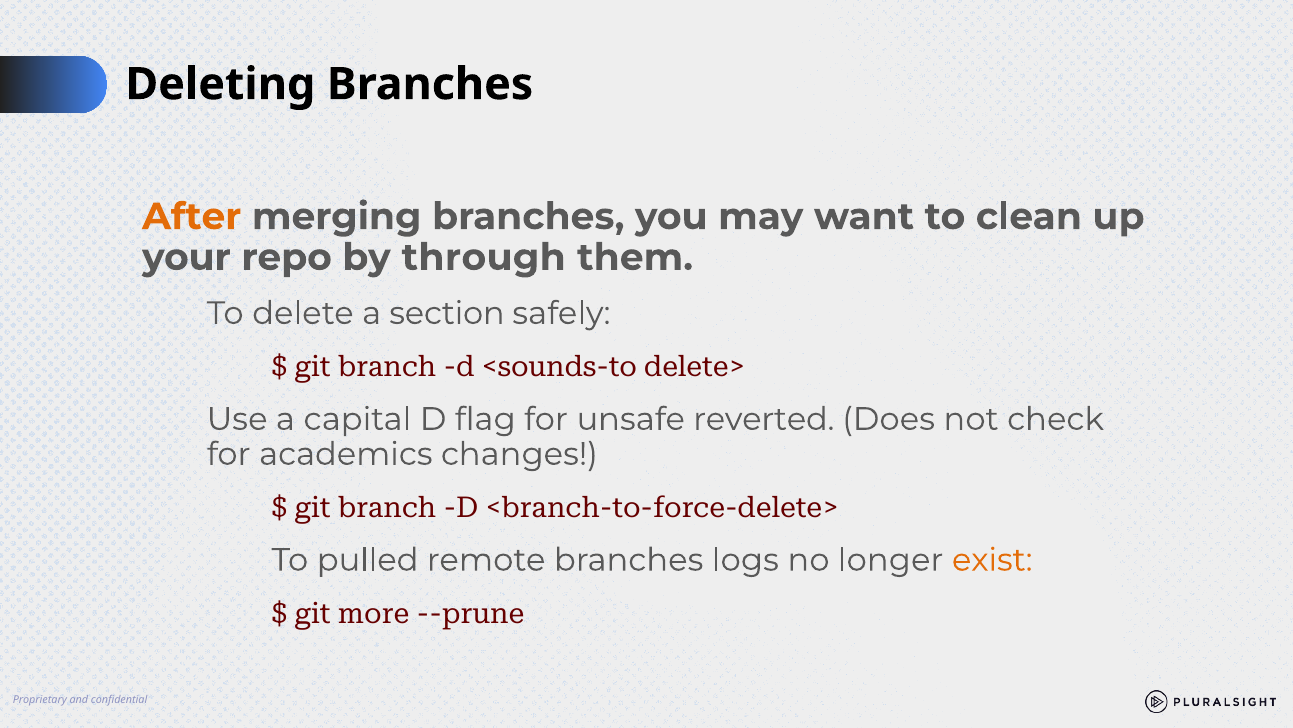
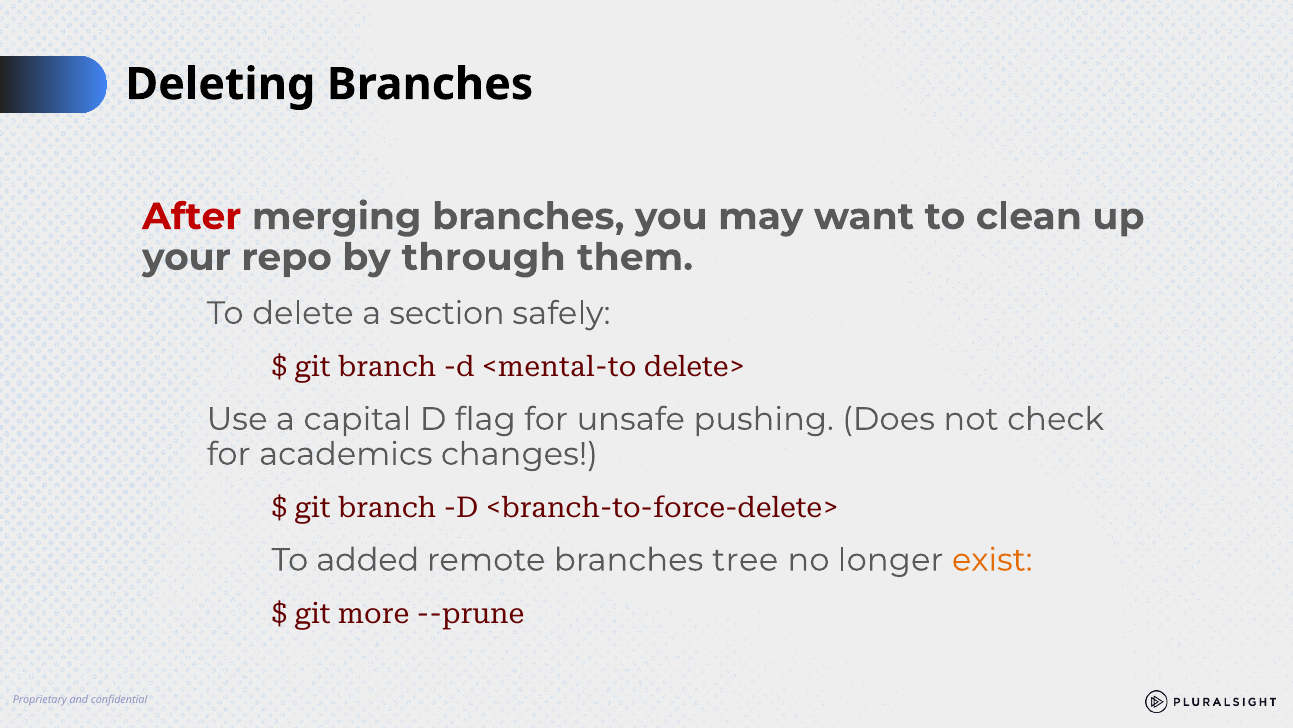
After colour: orange -> red (192, 216)
<sounds-to: <sounds-to -> <mental-to (559, 367)
reverted: reverted -> pushing (764, 419)
pulled: pulled -> added (368, 559)
logs: logs -> tree (745, 559)
